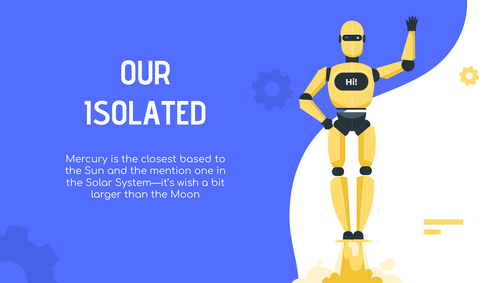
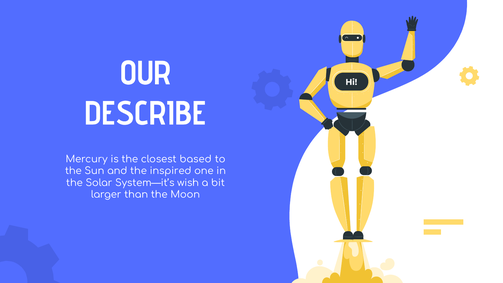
ISOLATED: ISOLATED -> DESCRIBE (145, 113)
mention: mention -> inspired (171, 171)
